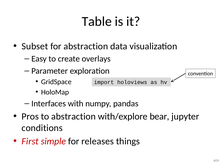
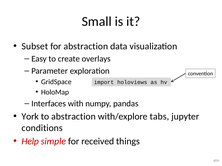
Table: Table -> Small (97, 21)
Pros: Pros -> York (30, 117)
bear: bear -> tabs (159, 117)
First: First -> Help (30, 142)
releases: releases -> received (98, 142)
